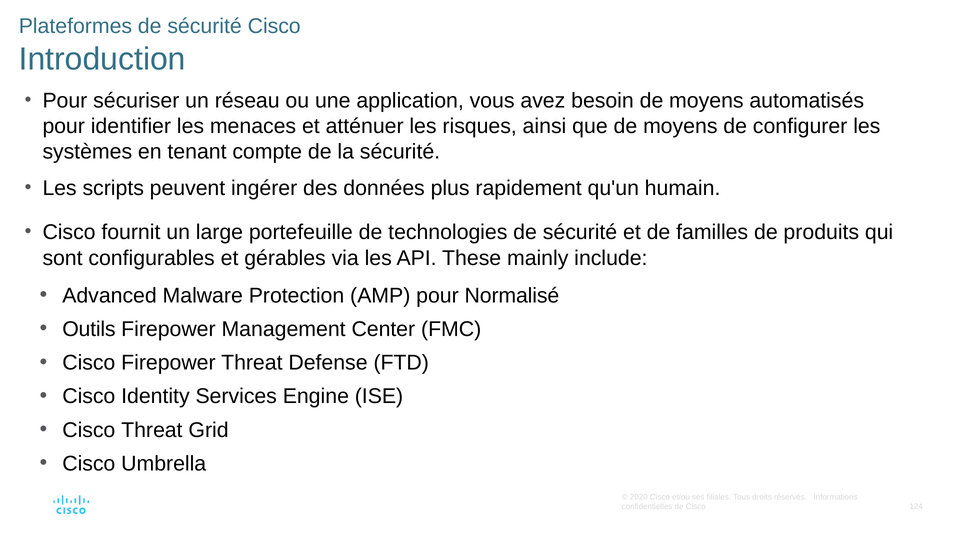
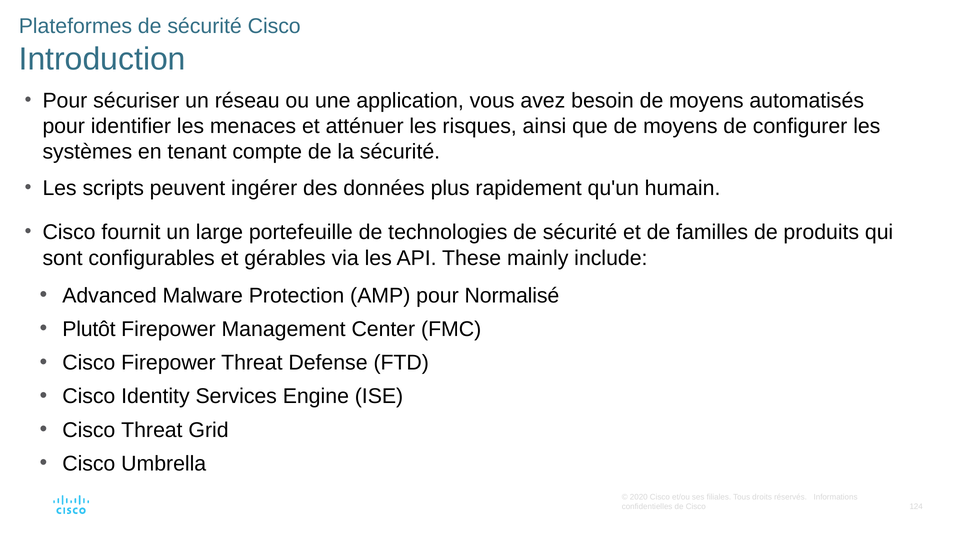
Outils: Outils -> Plutôt (89, 329)
